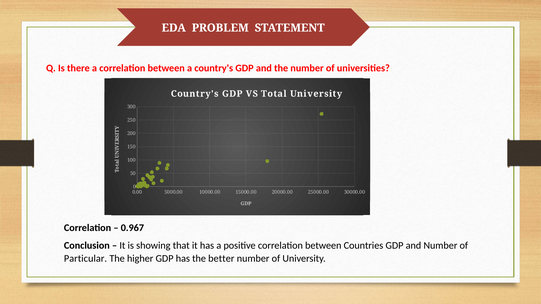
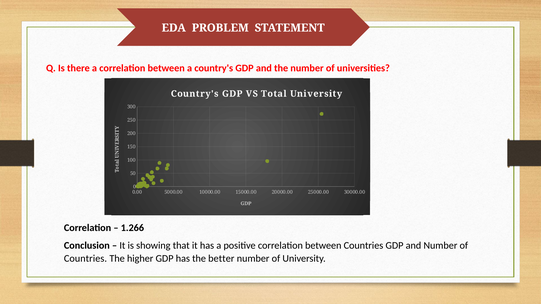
0.967: 0.967 -> 1.266 (132, 228)
Particular: Particular -> Countries (85, 259)
